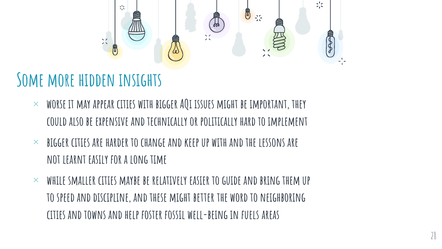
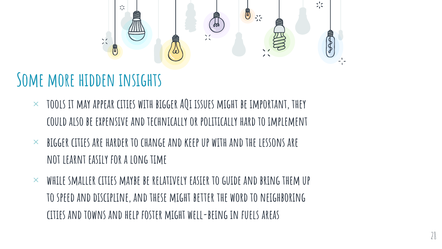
worse: worse -> tools (56, 104)
foster fossil: fossil -> might (175, 215)
